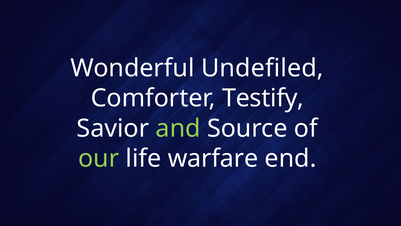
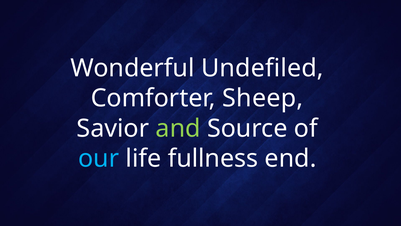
Testify: Testify -> Sheep (263, 98)
our colour: light green -> light blue (99, 158)
warfare: warfare -> fullness (213, 158)
